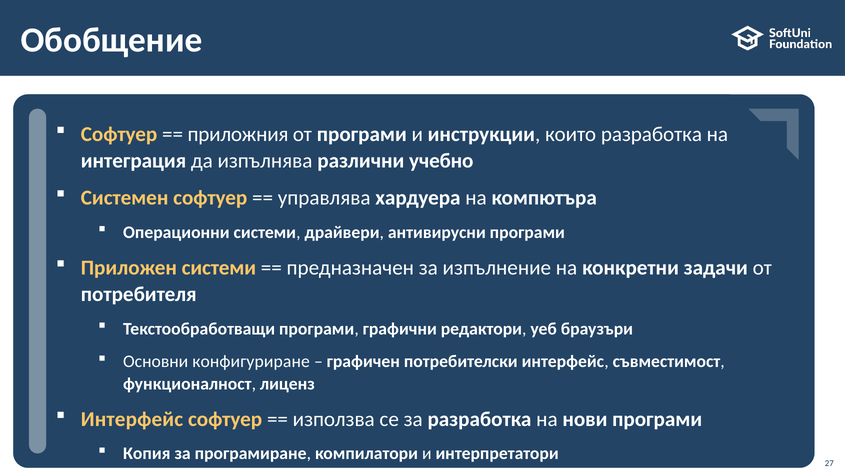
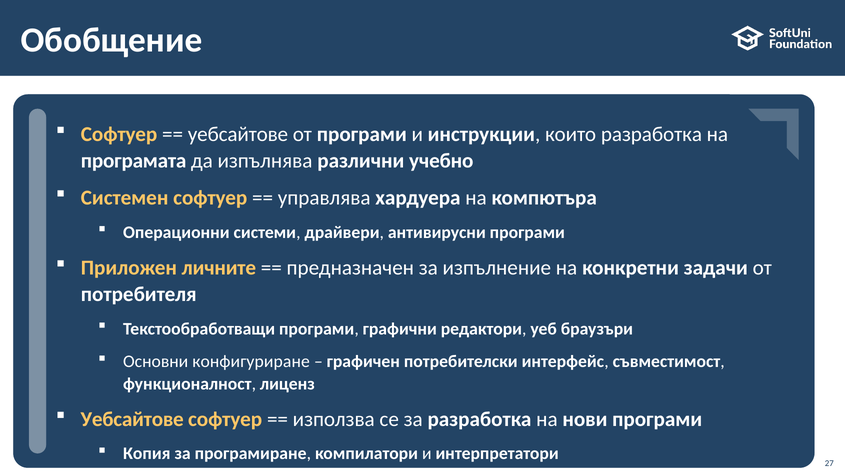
приложния: приложния -> уебсайтове (238, 134)
интеграция: интеграция -> програмата (134, 161)
Приложен системи: системи -> личните (219, 268)
Интерфейс: Интерфейс -> Уебсайтове (132, 419)
